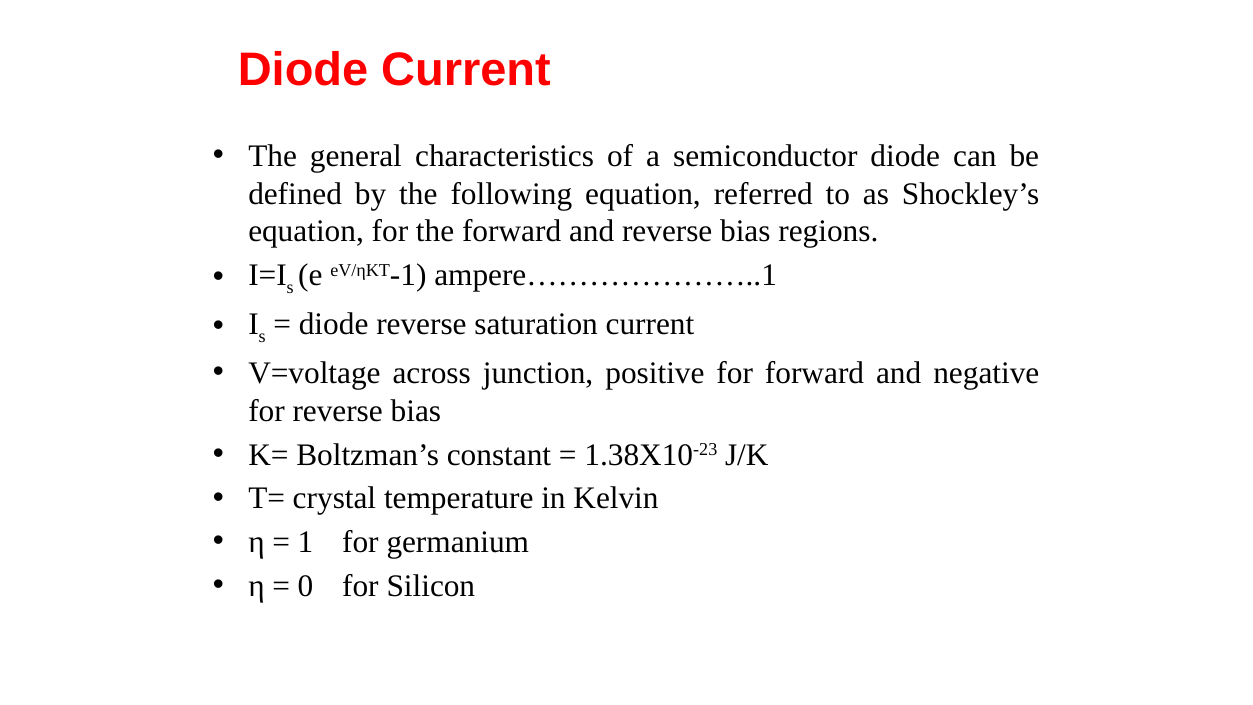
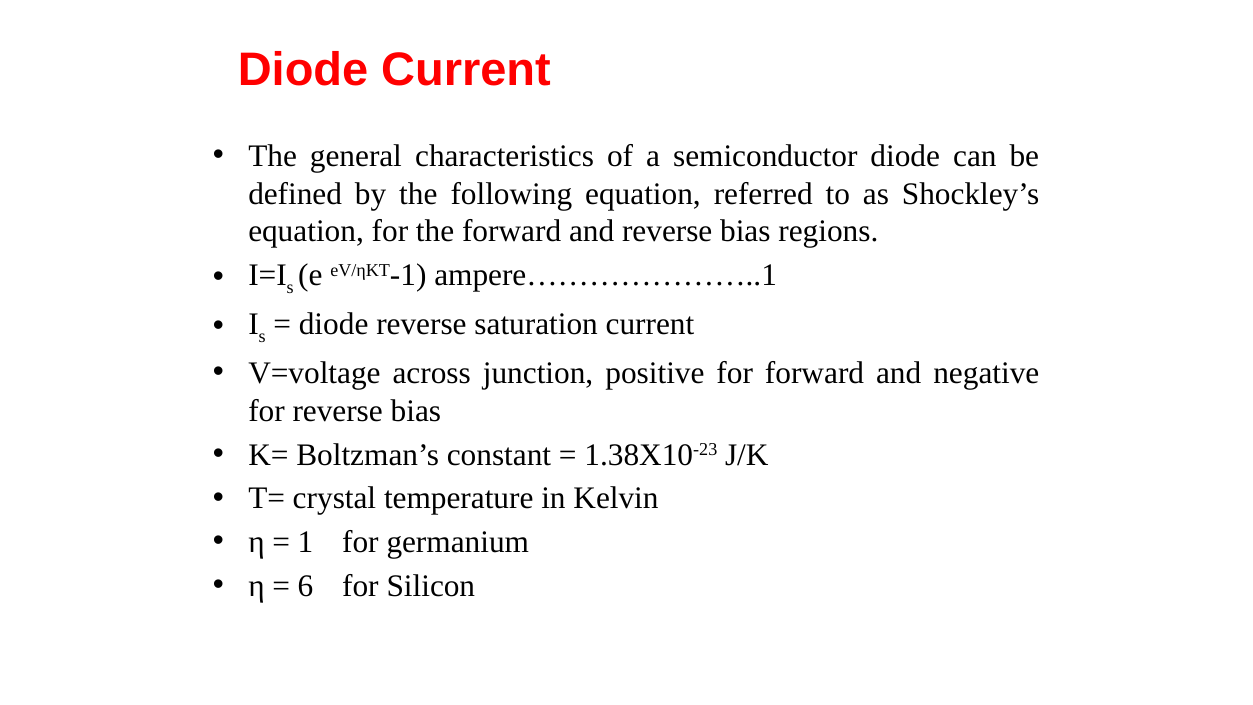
0: 0 -> 6 (306, 586)
